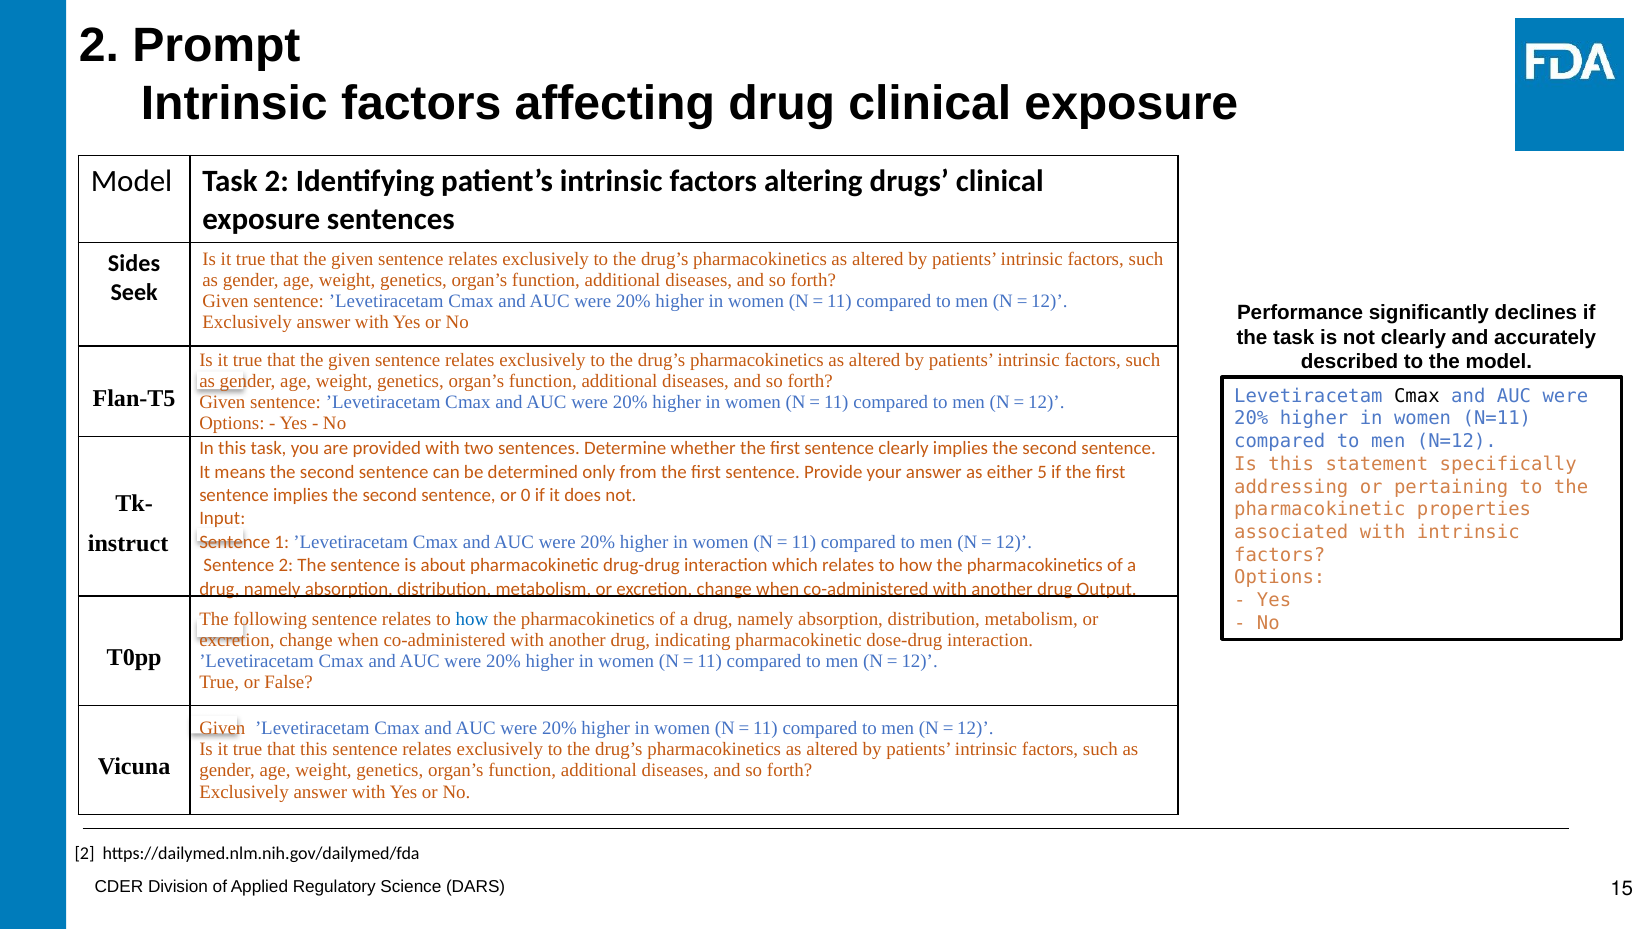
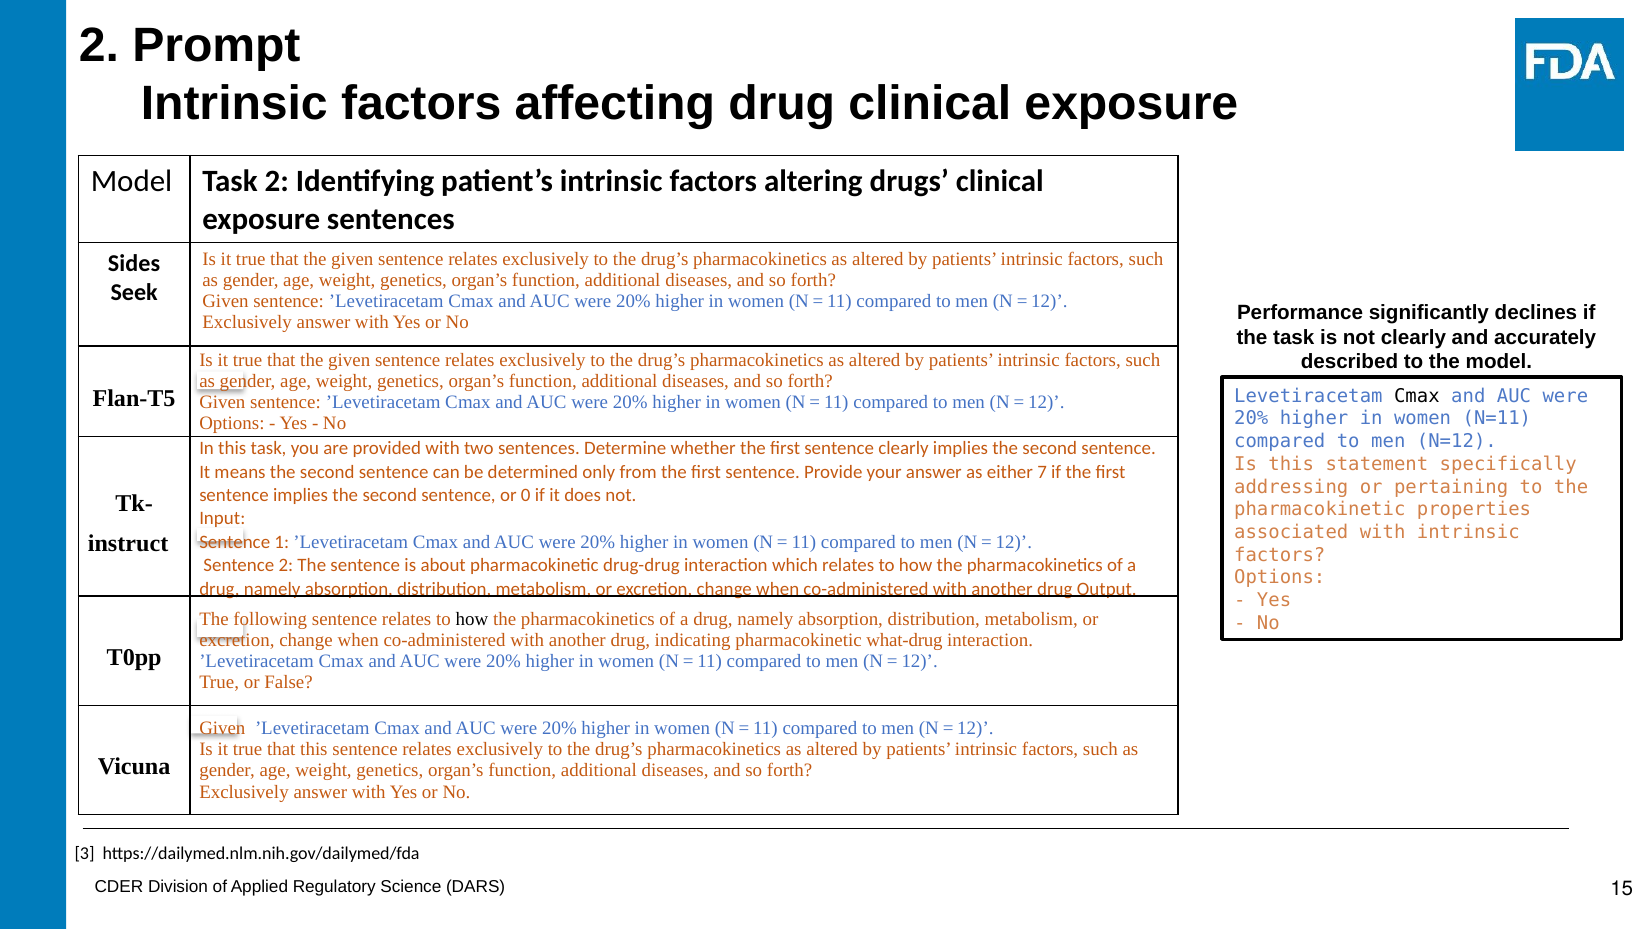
5: 5 -> 7 (1042, 472)
how colour: blue -> black (472, 619)
dose-drug: dose-drug -> what-drug (905, 640)
2: 2 -> 3 (85, 854)
